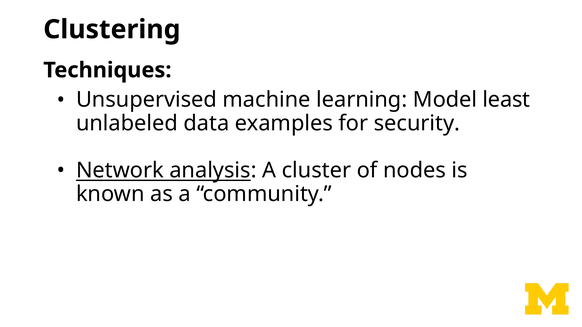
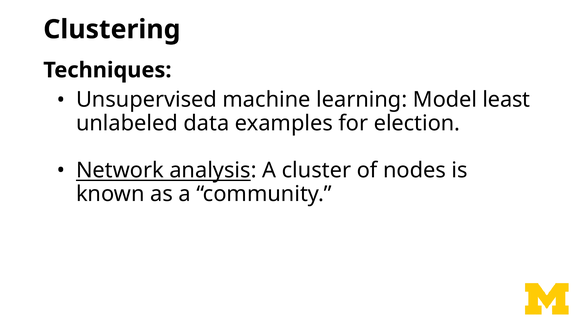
security: security -> election (417, 123)
